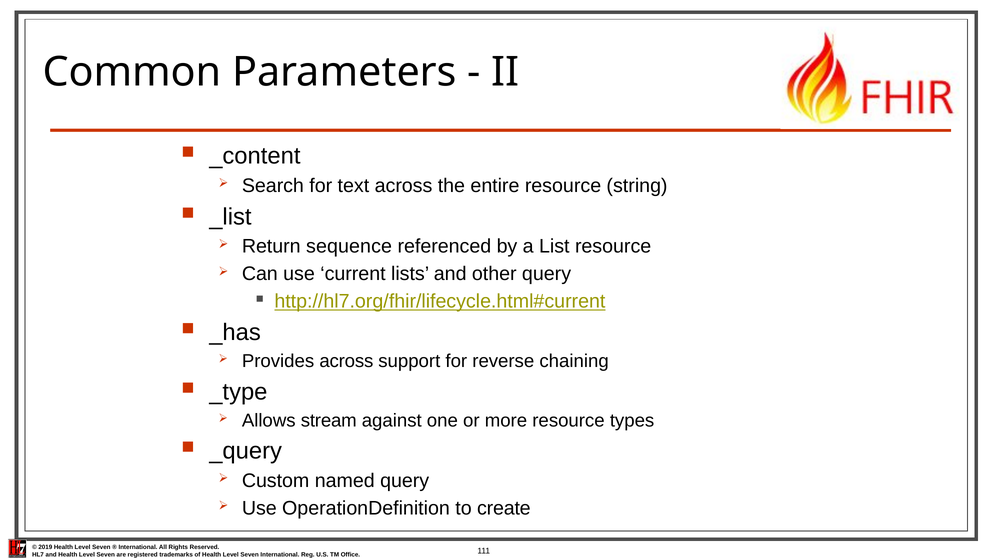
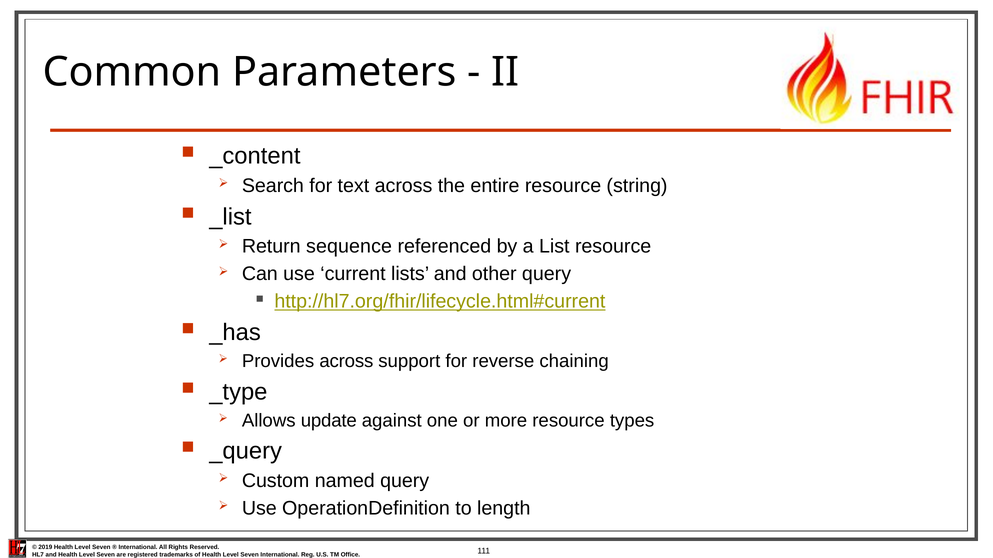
stream: stream -> update (329, 421)
create: create -> length (504, 509)
